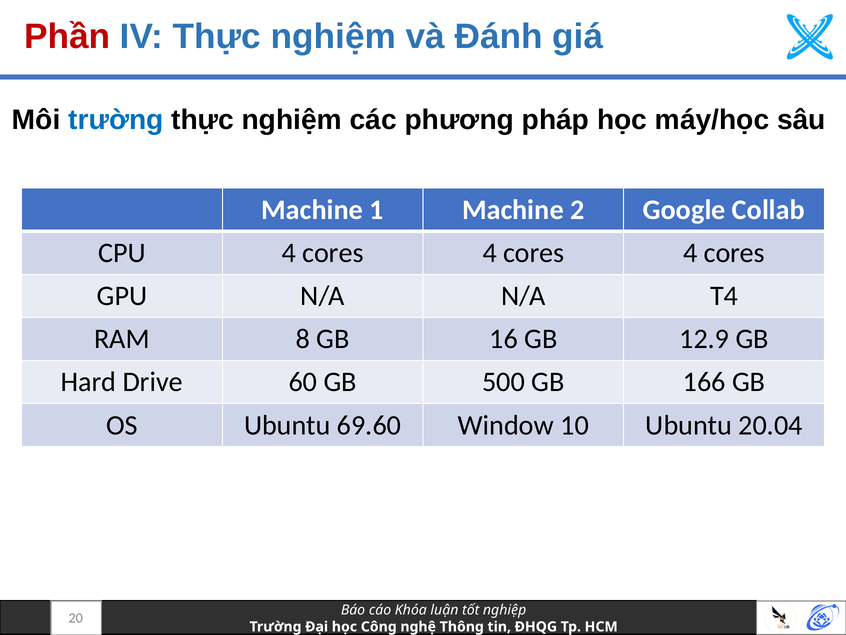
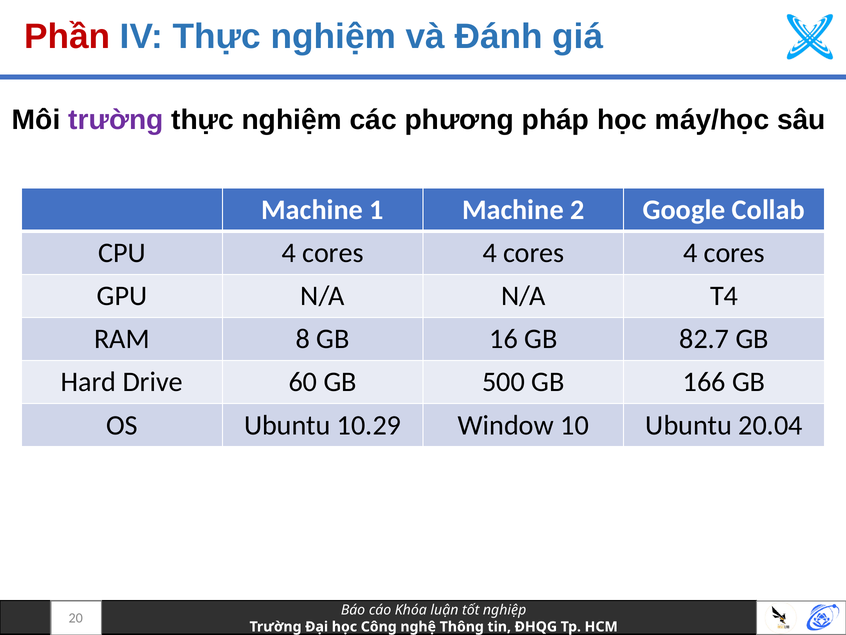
trường colour: blue -> purple (116, 120)
12.9: 12.9 -> 82.7 (704, 339)
69.60: 69.60 -> 10.29 (369, 425)
